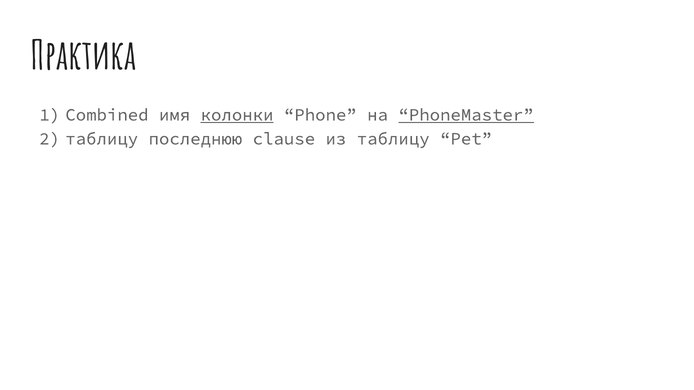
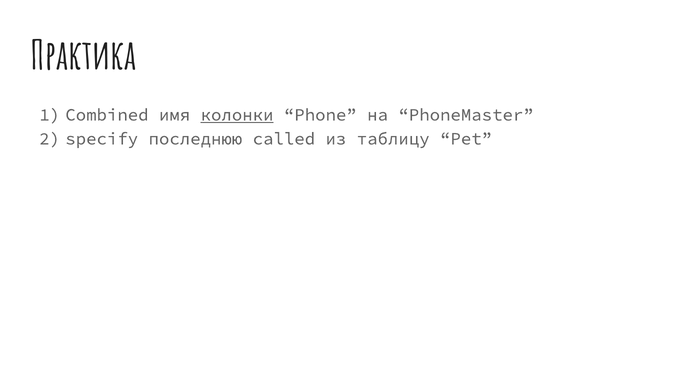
PhoneMaster underline: present -> none (466, 115)
таблицу: таблицу -> specify (102, 139)
clause: clause -> called (284, 139)
